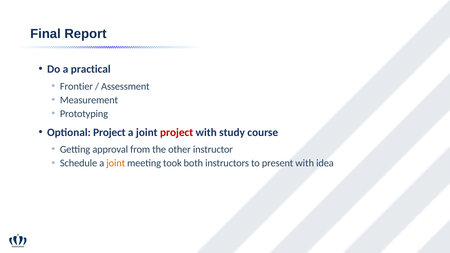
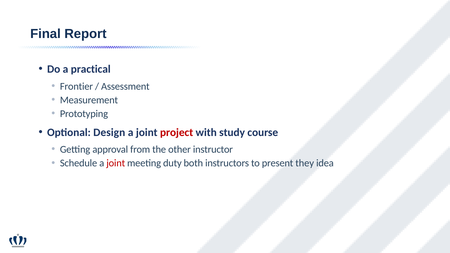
Optional Project: Project -> Design (109, 132)
joint colour: orange -> red (116, 163)
took: took -> duty (172, 163)
present with: with -> they (305, 163)
